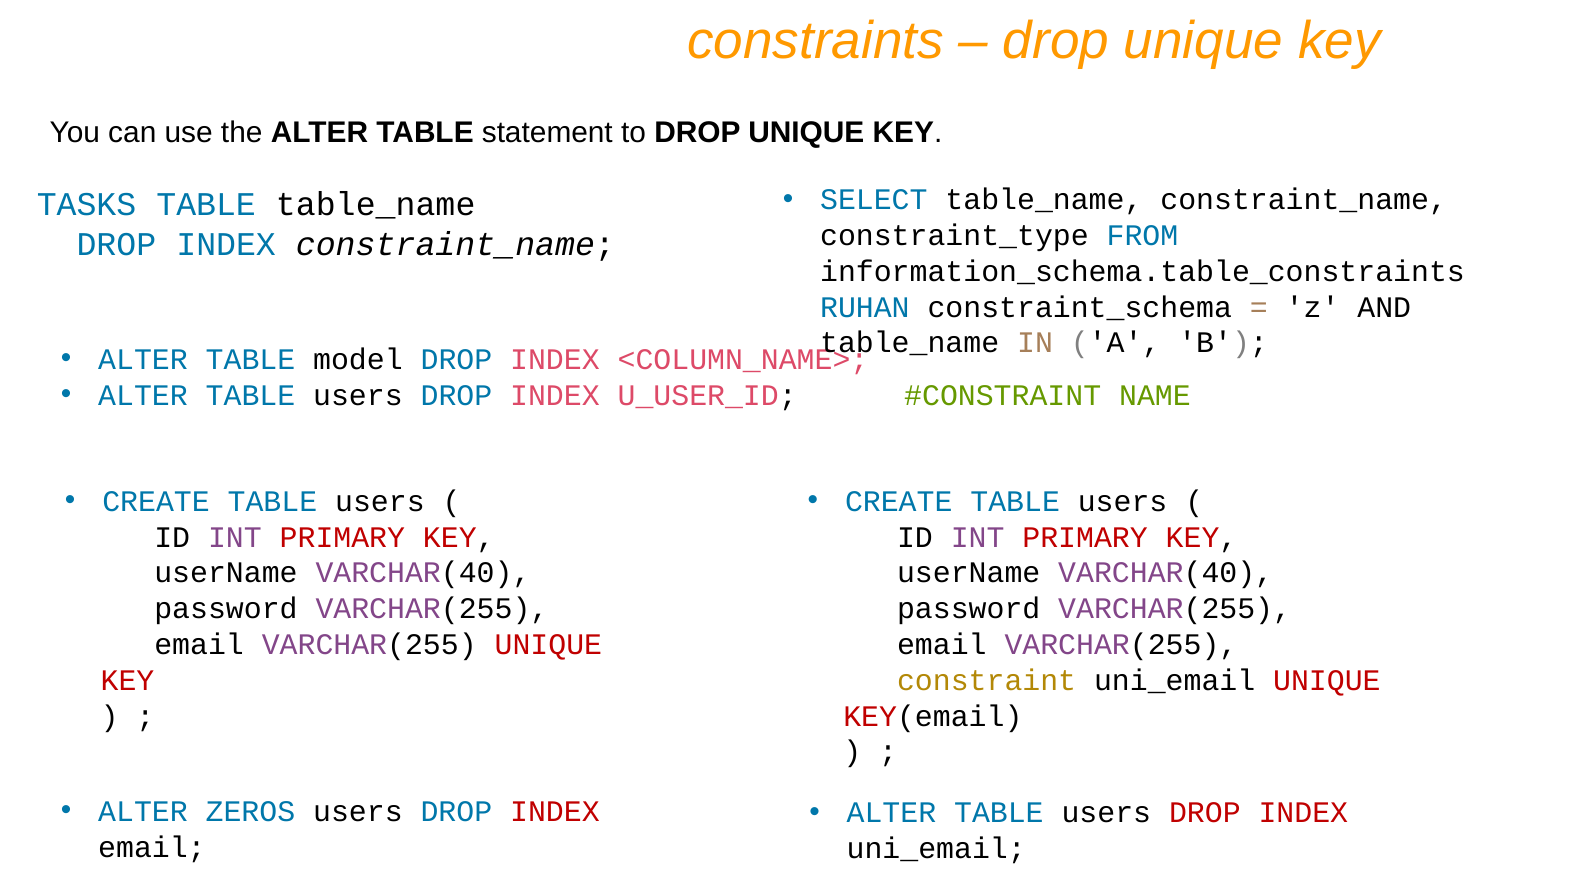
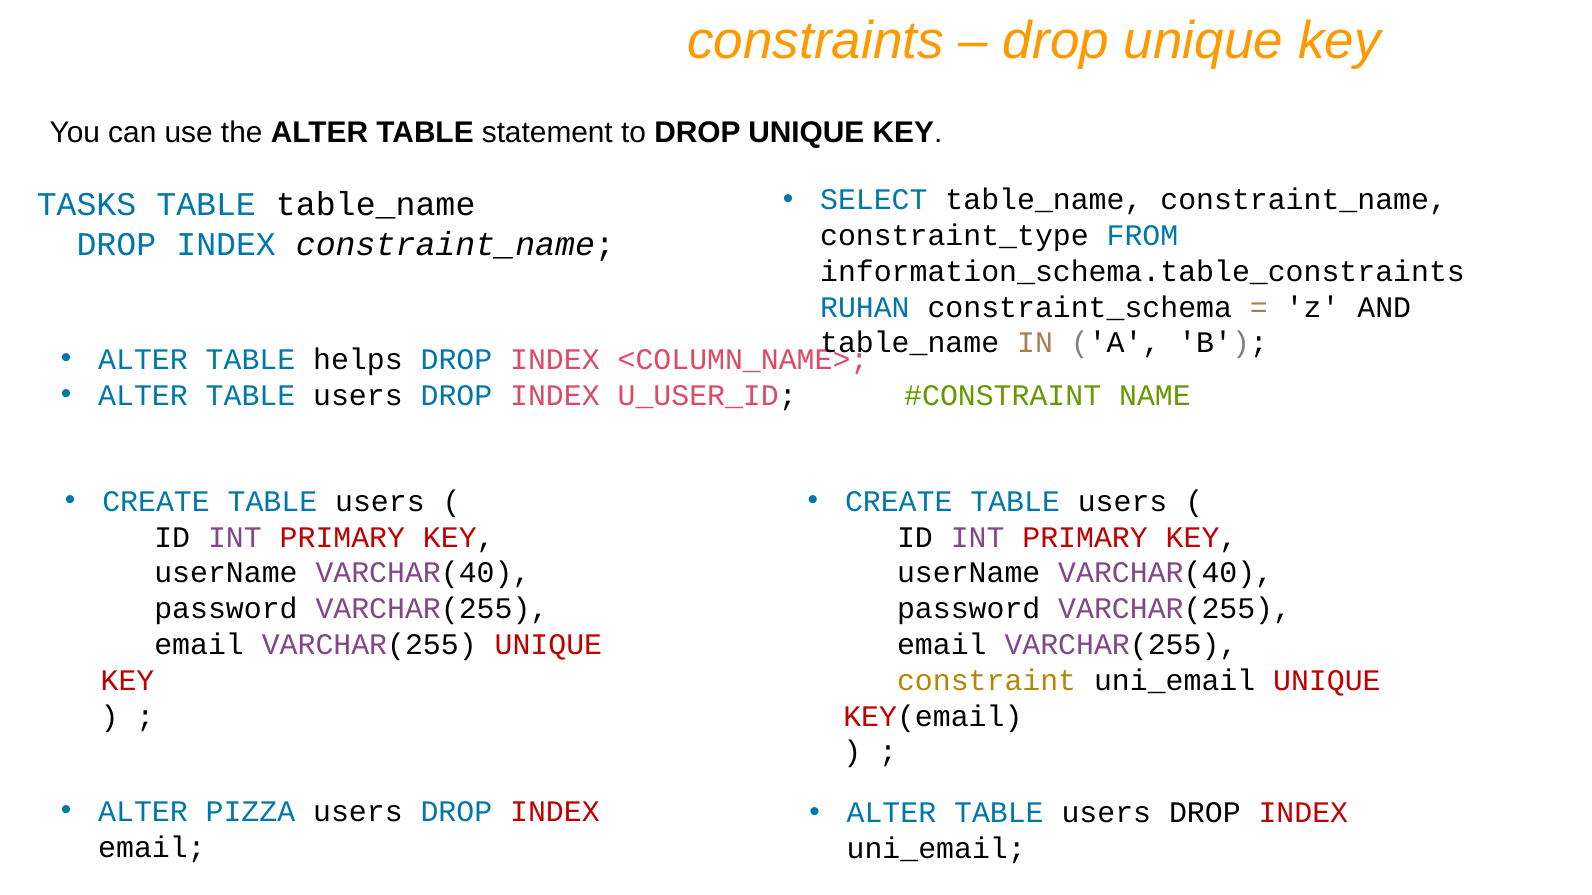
model: model -> helps (358, 360)
ZEROS: ZEROS -> PIZZA (250, 812)
DROP colour: red -> black (1205, 813)
